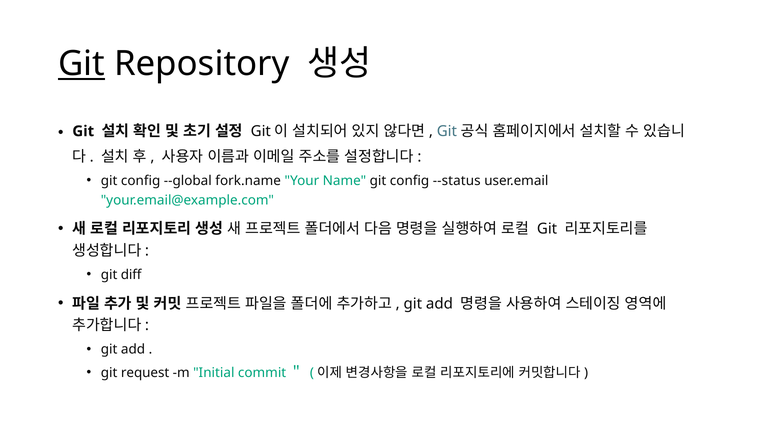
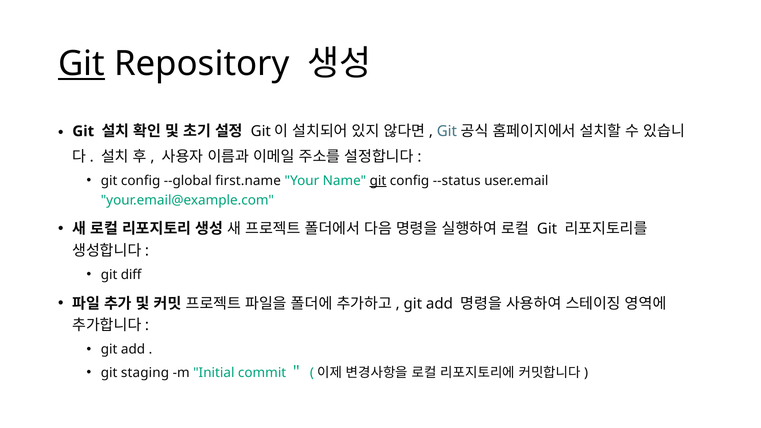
fork.name: fork.name -> first.name (248, 181)
git underline: none -> present (378, 181)
request: request -> staging (145, 373)
